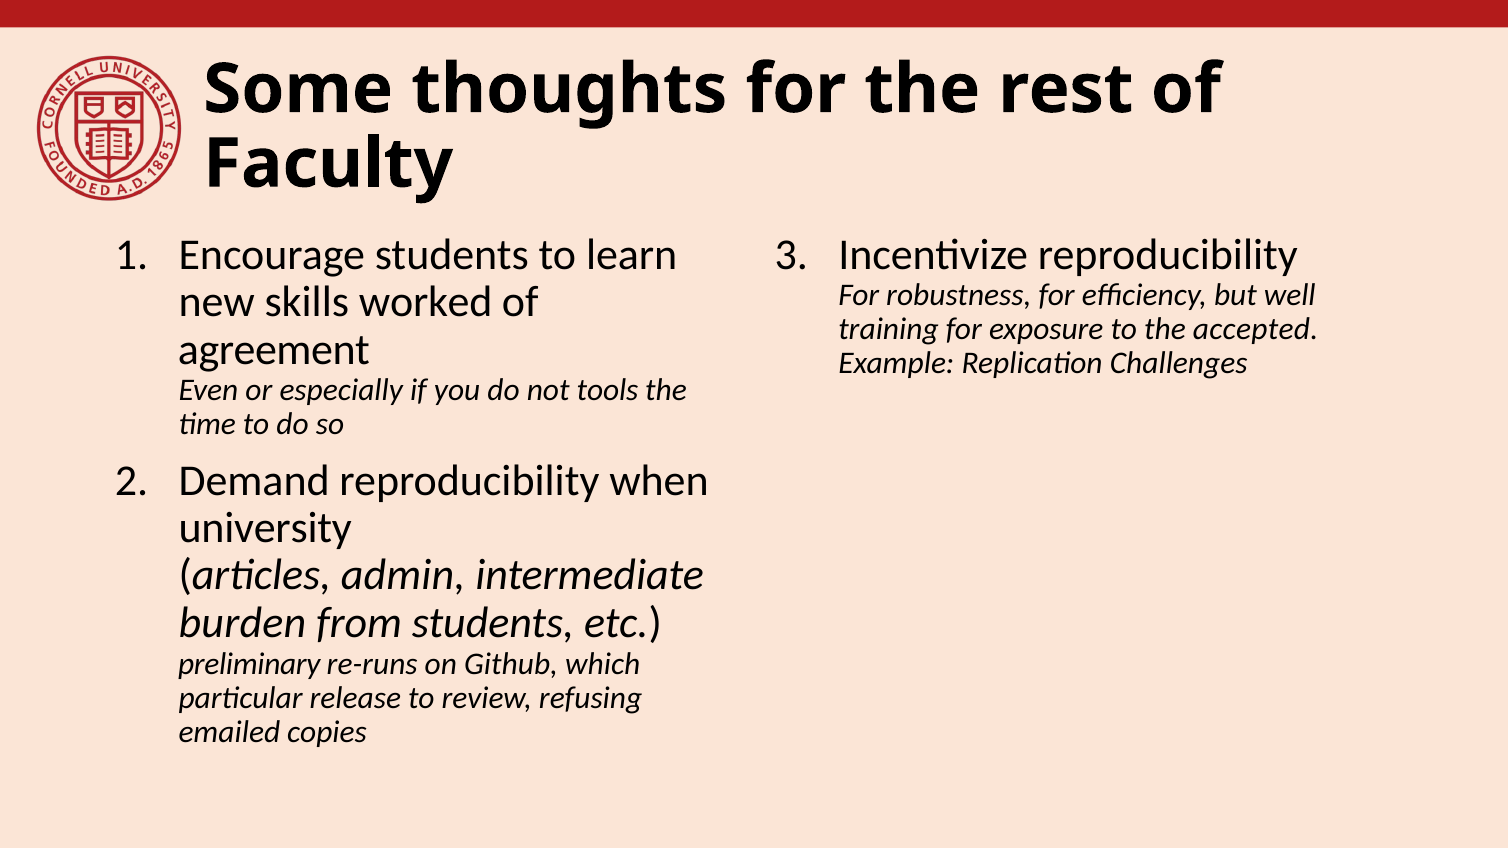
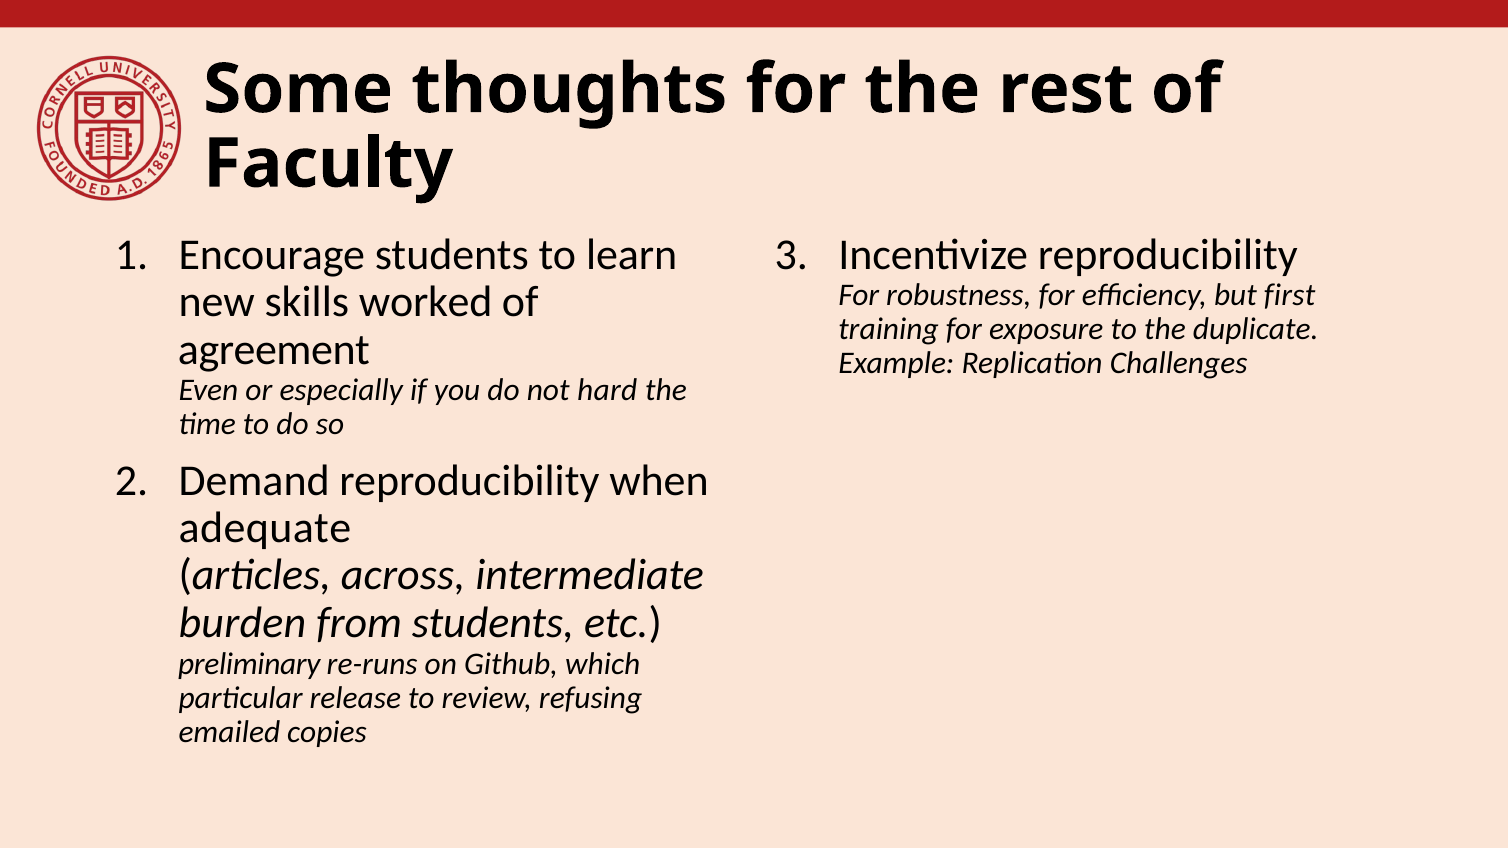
well: well -> first (1290, 296)
accepted: accepted -> duplicate (1256, 330)
tools: tools -> hard (607, 391)
university: university -> adequate (265, 528)
admin: admin -> across (403, 576)
